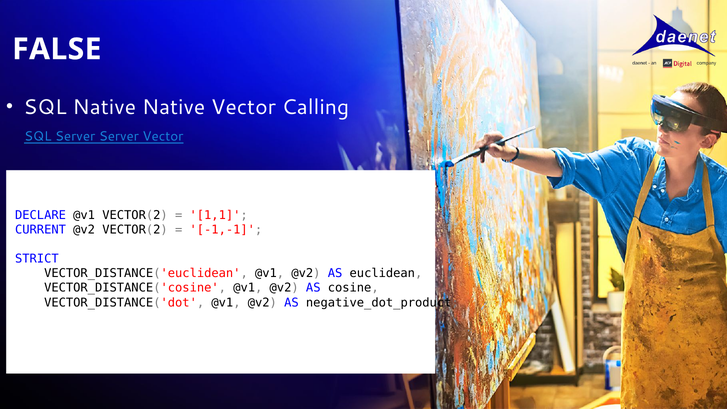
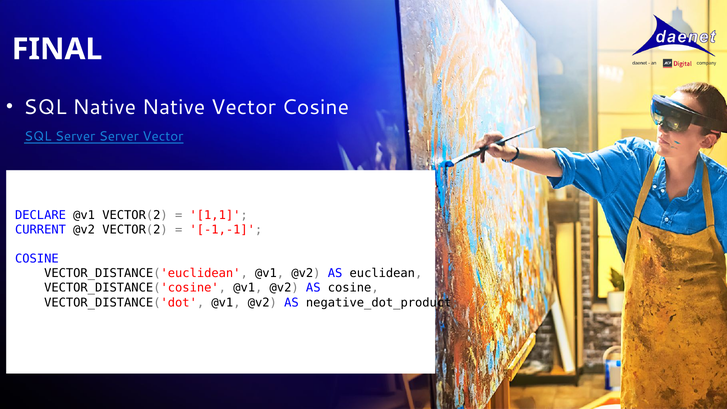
FALSE: FALSE -> FINAL (57, 49)
Vector Calling: Calling -> Cosine (315, 107)
STRICT: STRICT -> COSINE (37, 259)
